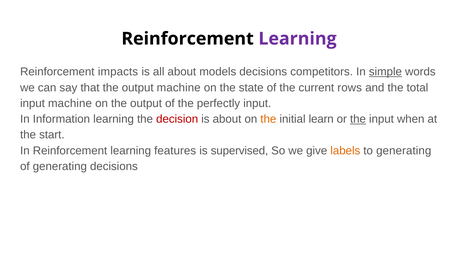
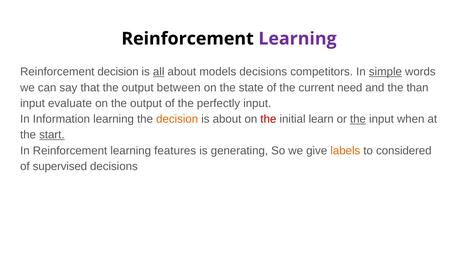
Reinforcement impacts: impacts -> decision (118, 72)
all underline: none -> present (159, 72)
output machine: machine -> between (179, 88)
rows: rows -> need (350, 88)
total: total -> than (418, 88)
input machine: machine -> evaluate (70, 104)
decision colour: red -> orange (177, 119)
the colour: orange -> red (268, 119)
start underline: none -> present (52, 135)
supervised: supervised -> generating (239, 151)
to generating: generating -> considered (404, 151)
of generating: generating -> supervised (60, 167)
